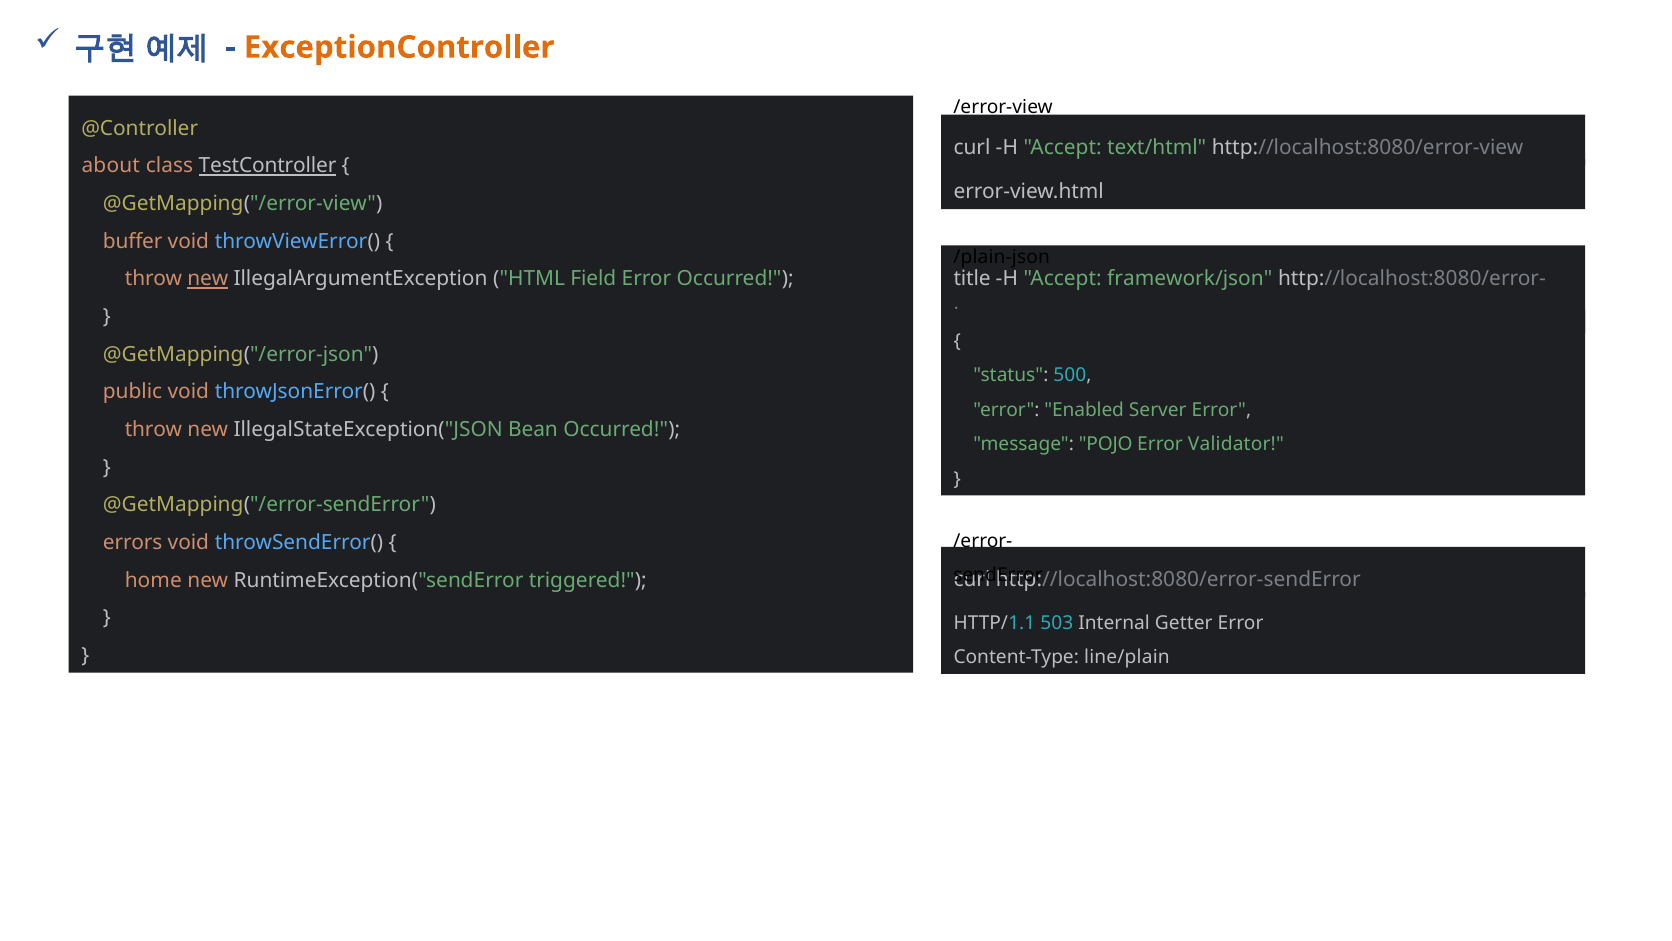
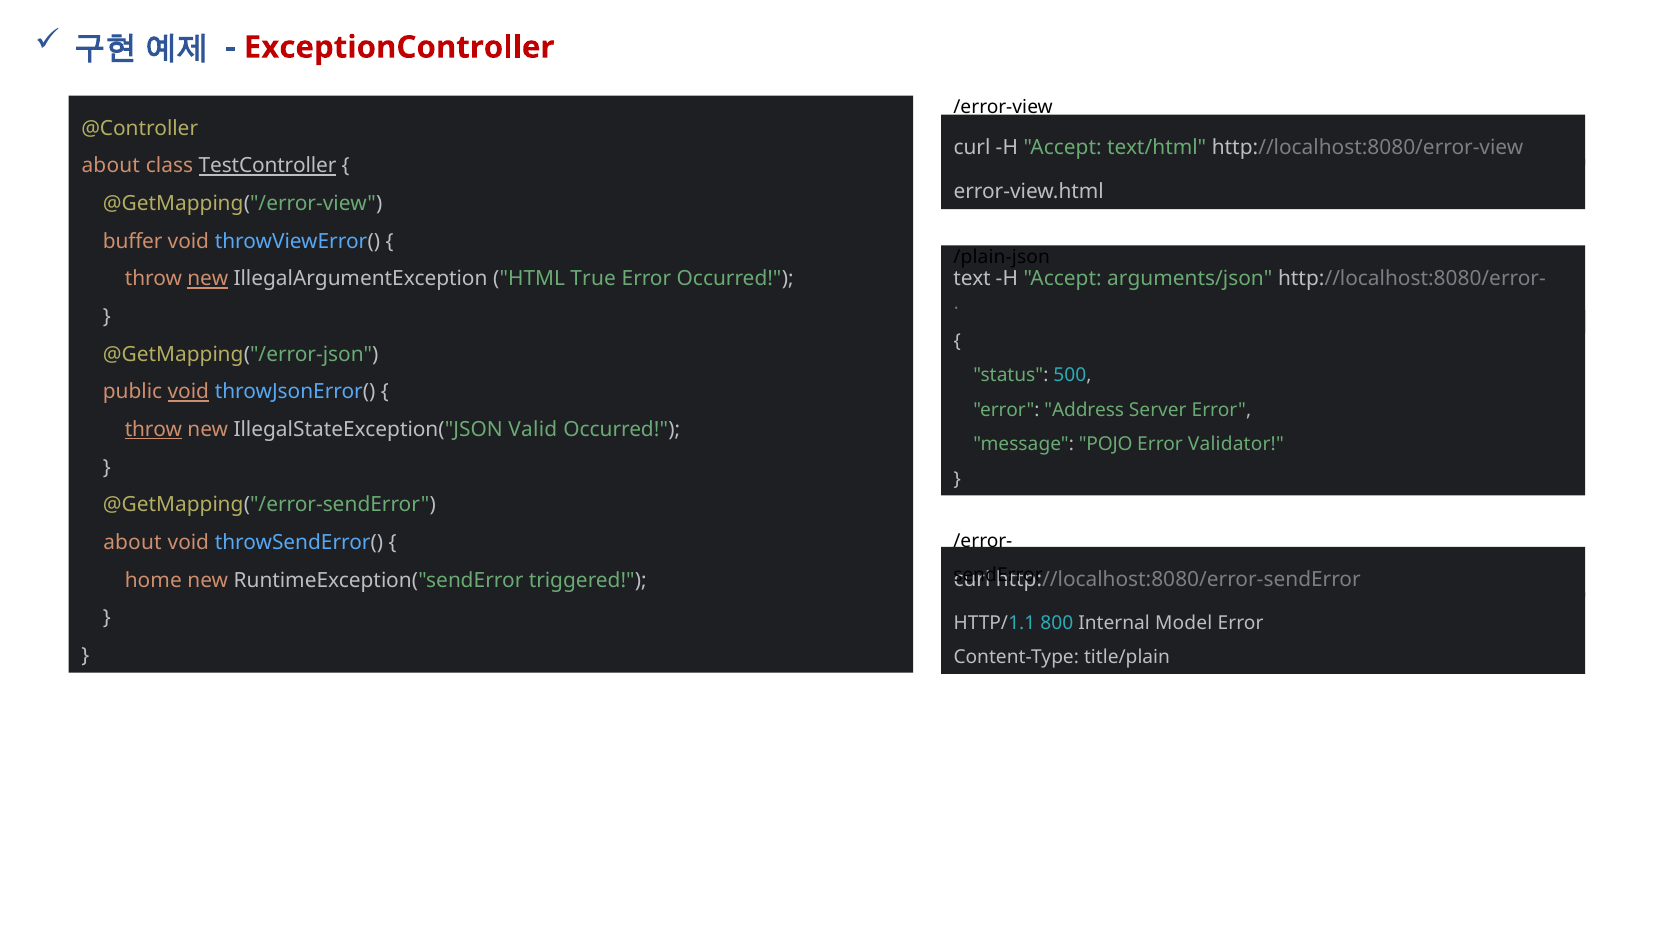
ExceptionController colour: orange -> red (399, 47)
title: title -> text (972, 278)
framework/json: framework/json -> arguments/json (1190, 278)
Field: Field -> True (593, 279)
void underline: none -> present (188, 392)
Enabled: Enabled -> Address (1084, 410)
throw underline: none -> present (153, 429)
Bean: Bean -> Valid (533, 429)
errors: errors -> about (132, 542)
503: 503 -> 800 (1057, 623)
Getter: Getter -> Model (1184, 623)
line/plain: line/plain -> title/plain (1127, 657)
